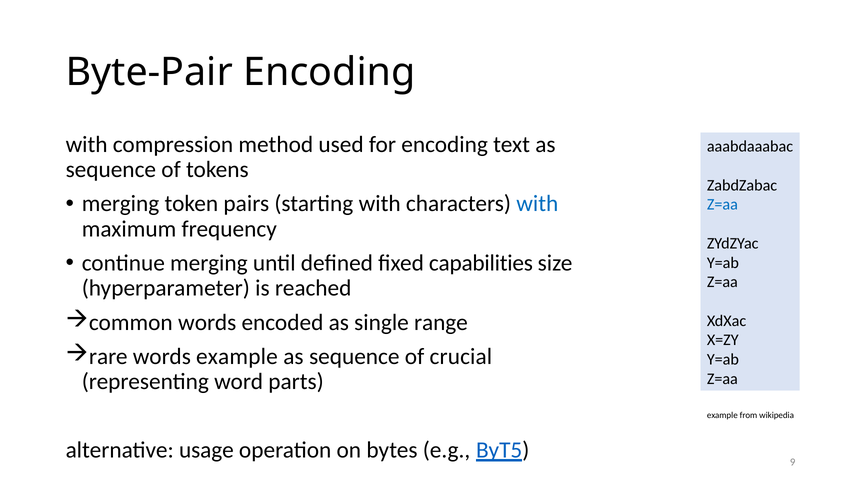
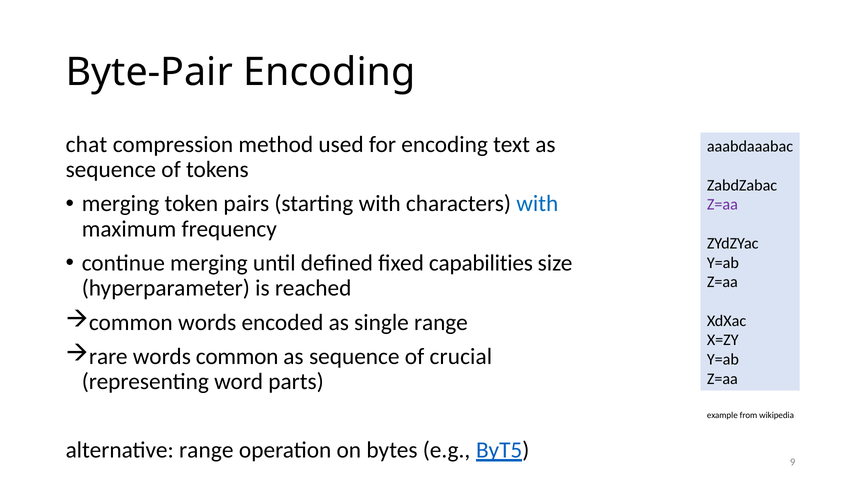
with: with -> chat (86, 145)
Z=aa colour: blue -> purple (722, 205)
words example: example -> common (237, 357)
alternative usage: usage -> range (206, 451)
